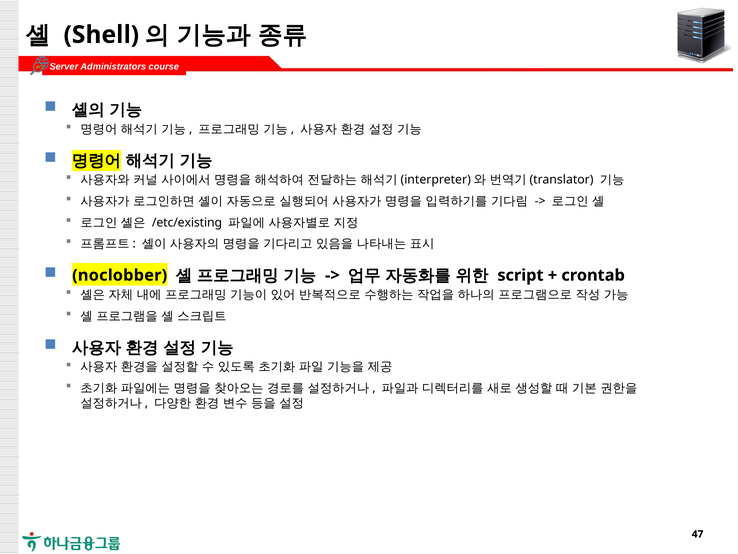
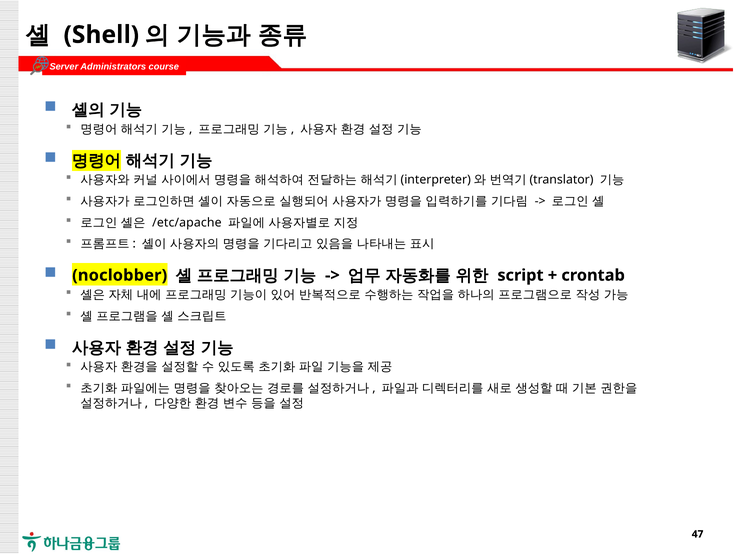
/etc/existing: /etc/existing -> /etc/apache (187, 222)
